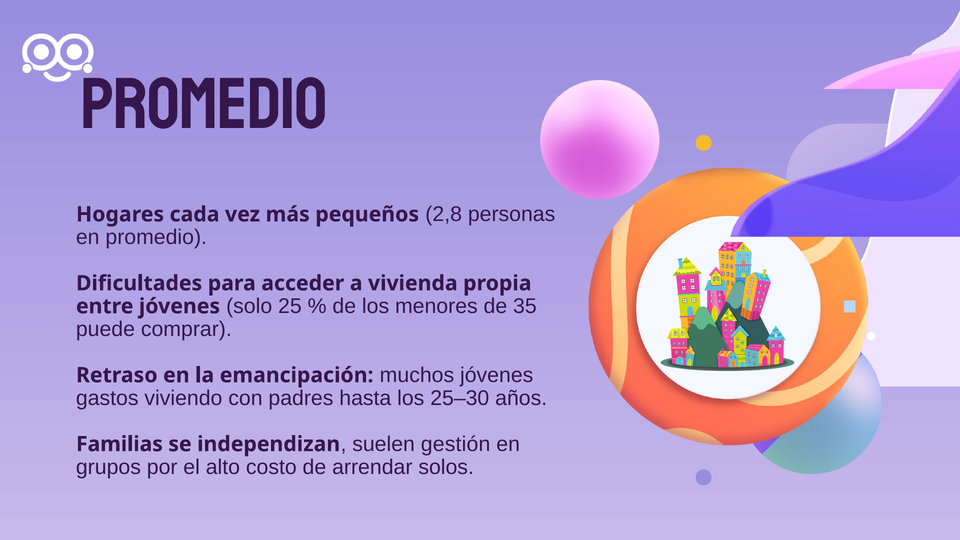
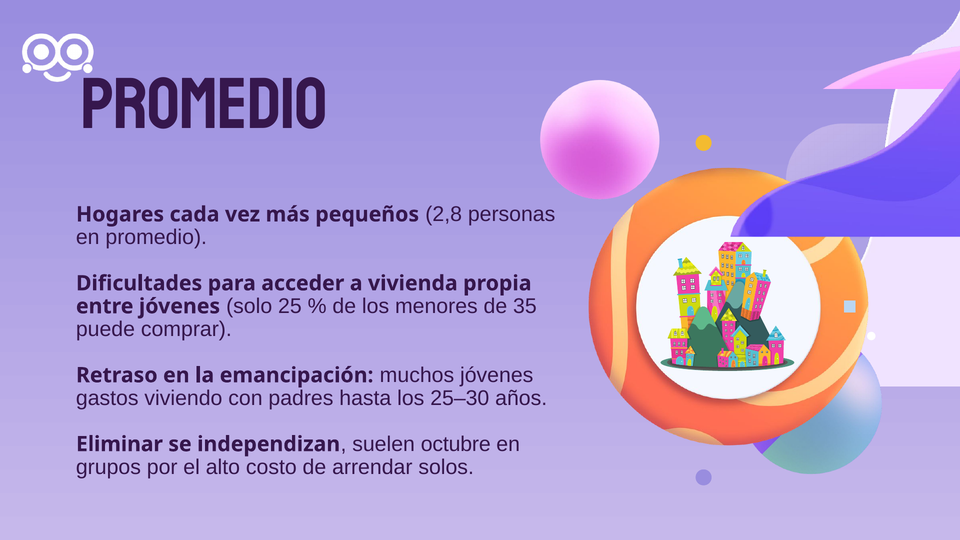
Familias: Familias -> Eliminar (119, 444)
gestión: gestión -> octubre (456, 444)
